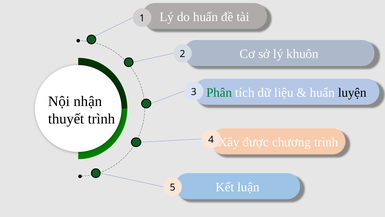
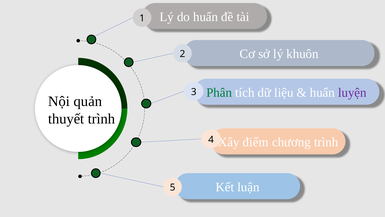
luyện colour: black -> purple (352, 92)
nhận: nhận -> quản (88, 101)
được: được -> điểm (256, 142)
